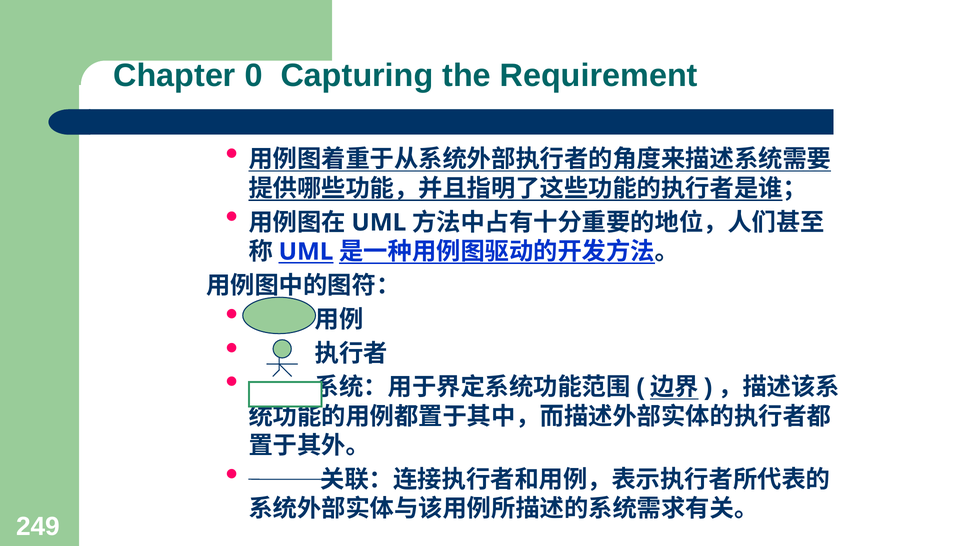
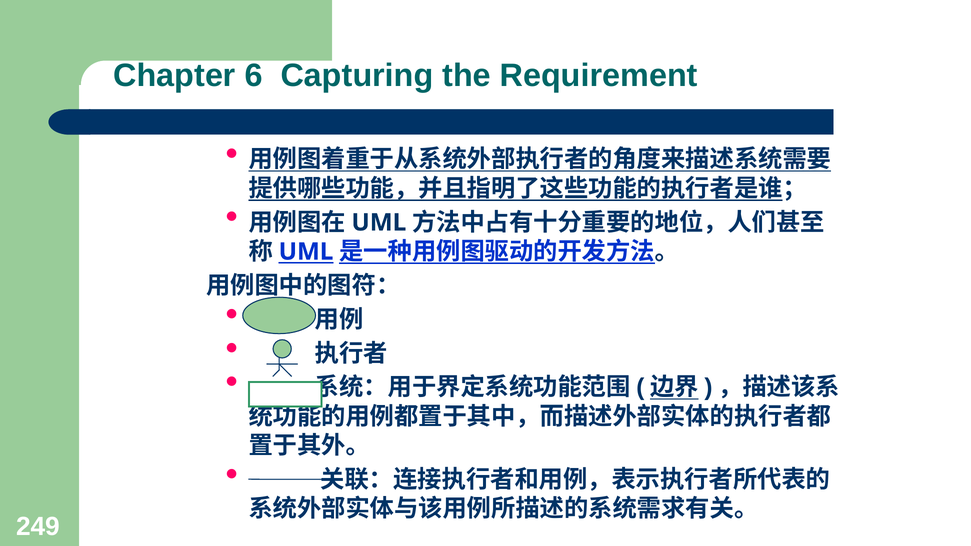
0: 0 -> 6 (254, 76)
